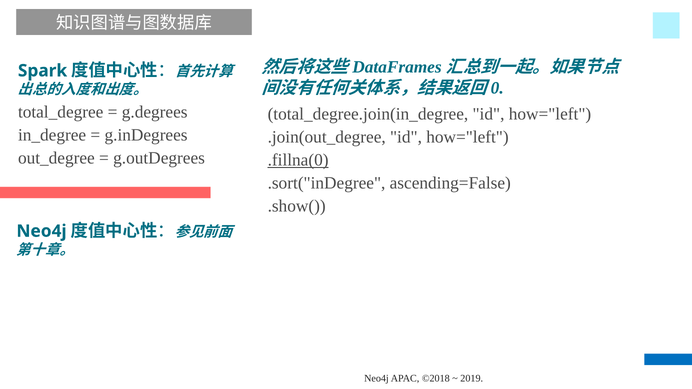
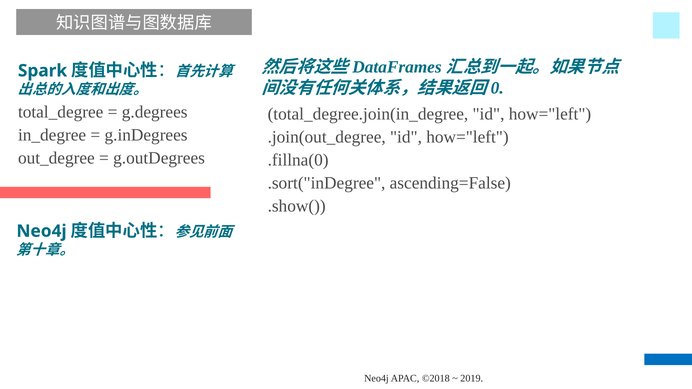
.fillna(0 underline: present -> none (298, 160)
